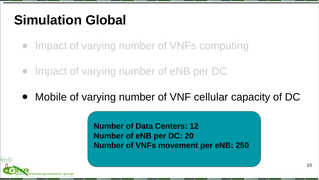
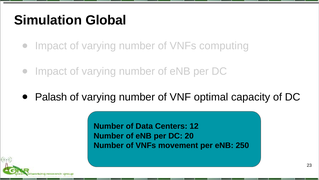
Mobile: Mobile -> Palash (51, 97)
cellular: cellular -> optimal (211, 97)
